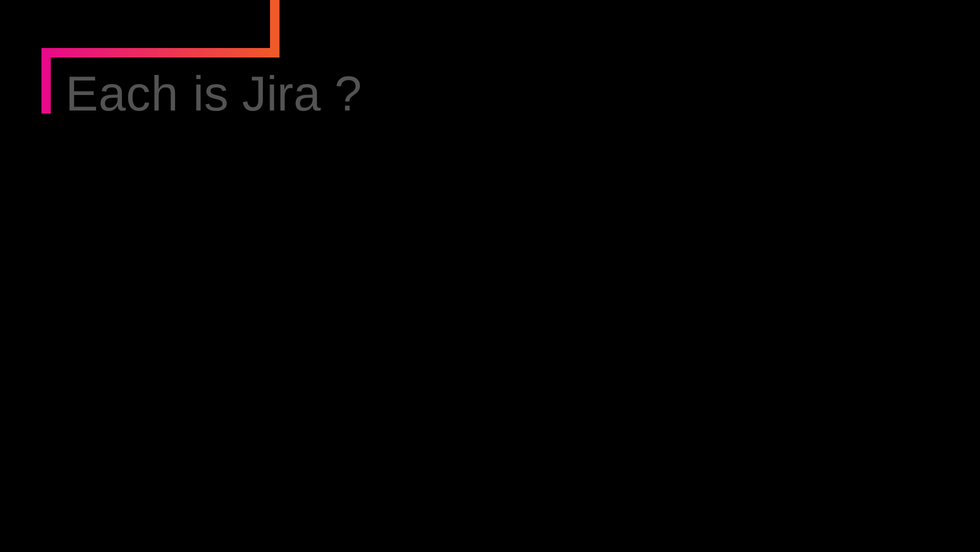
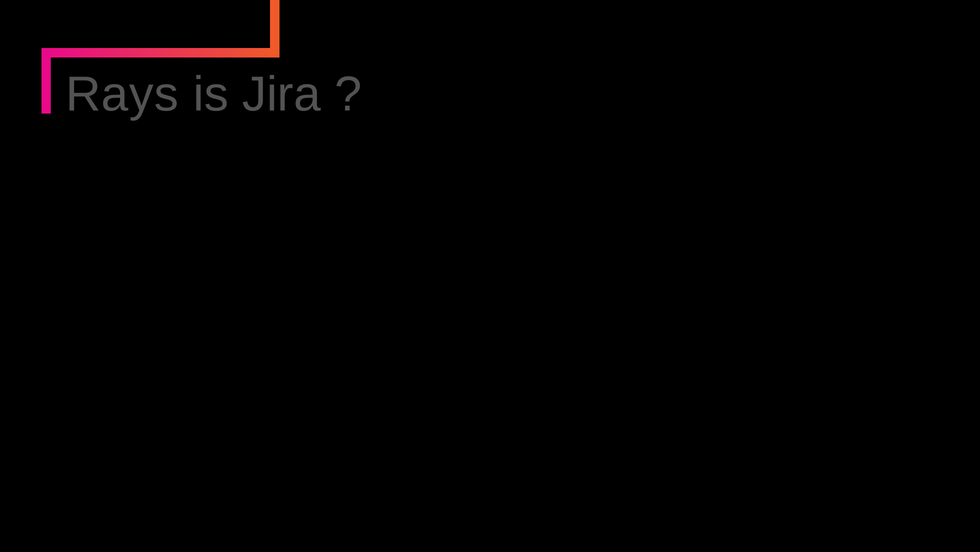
Each: Each -> Rays (122, 94)
